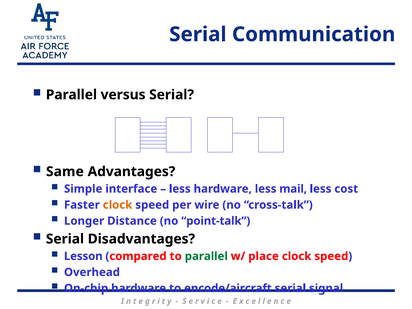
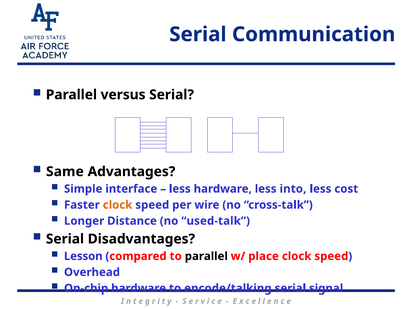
mail: mail -> into (293, 189)
point-talk: point-talk -> used-talk (216, 221)
parallel colour: green -> black (206, 256)
encode/aircraft: encode/aircraft -> encode/talking (228, 288)
